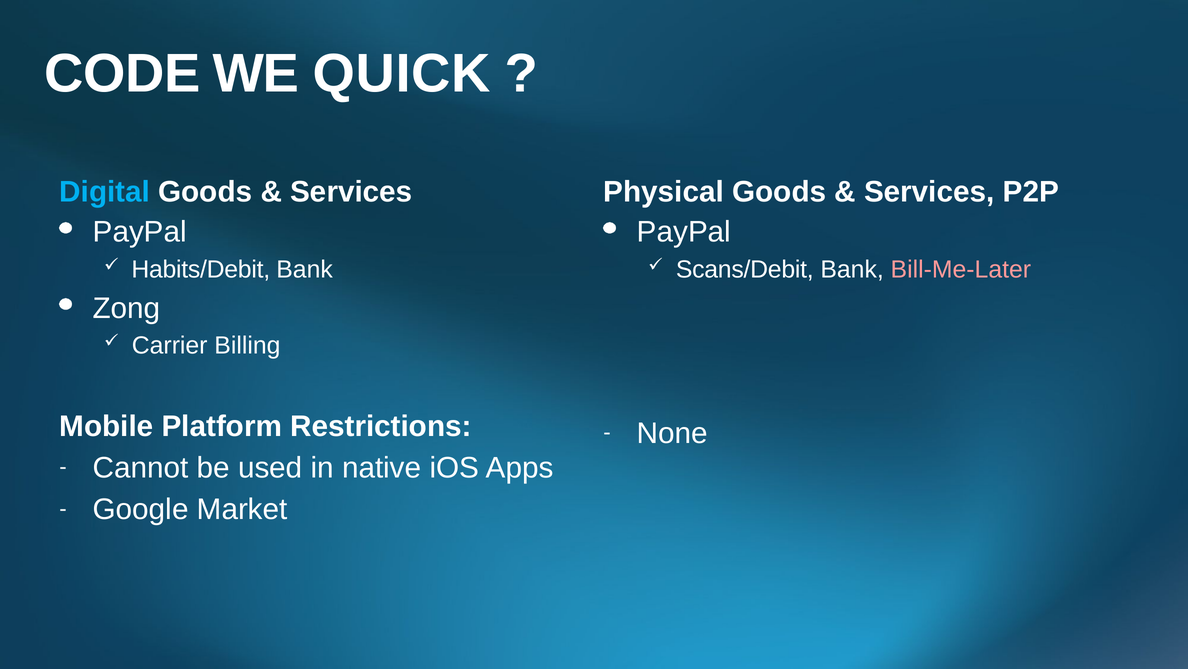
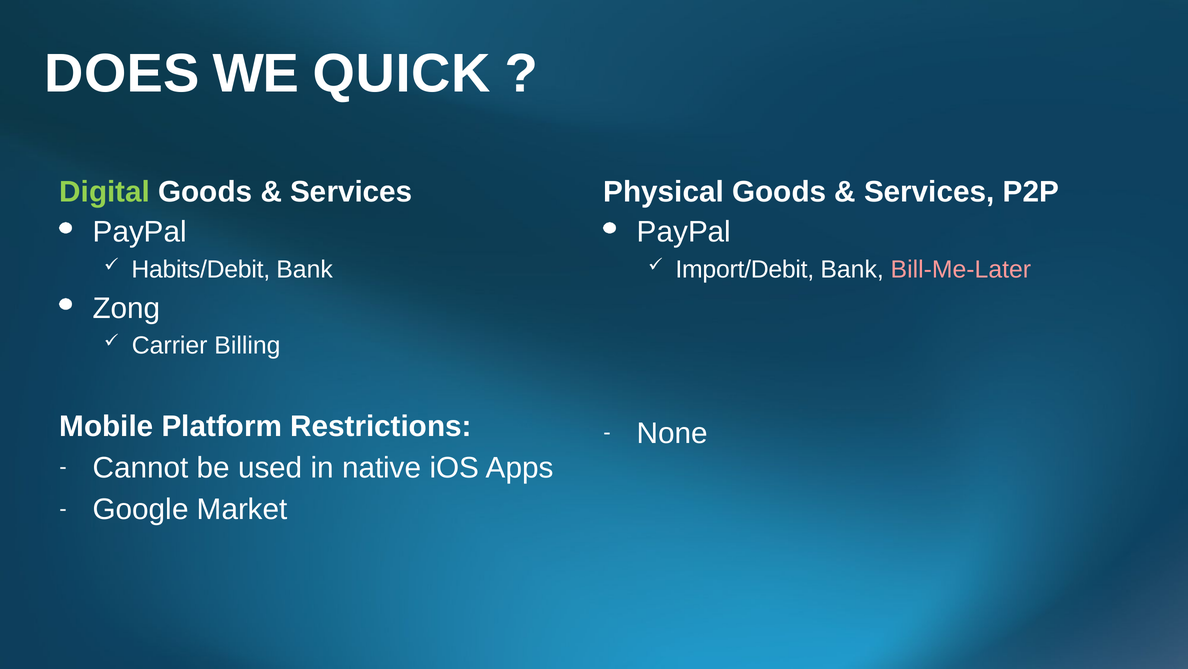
CODE: CODE -> DOES (122, 74)
Digital colour: light blue -> light green (105, 192)
Scans/Debit: Scans/Debit -> Import/Debit (745, 269)
